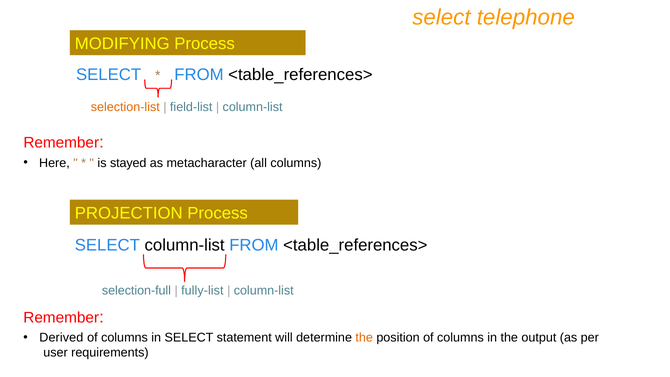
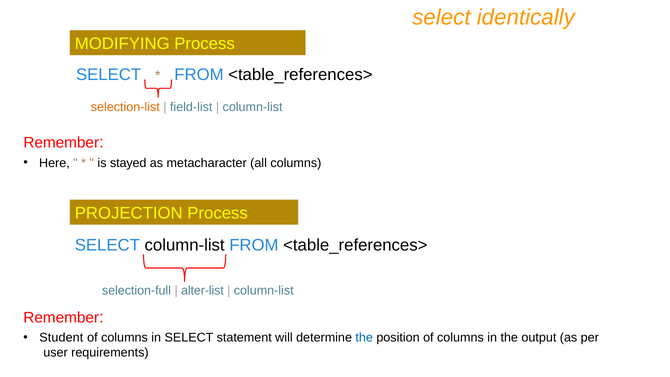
telephone: telephone -> identically (526, 17)
fully-list: fully-list -> alter-list (202, 290)
Derived: Derived -> Student (61, 338)
the colour: orange -> blue (364, 338)
